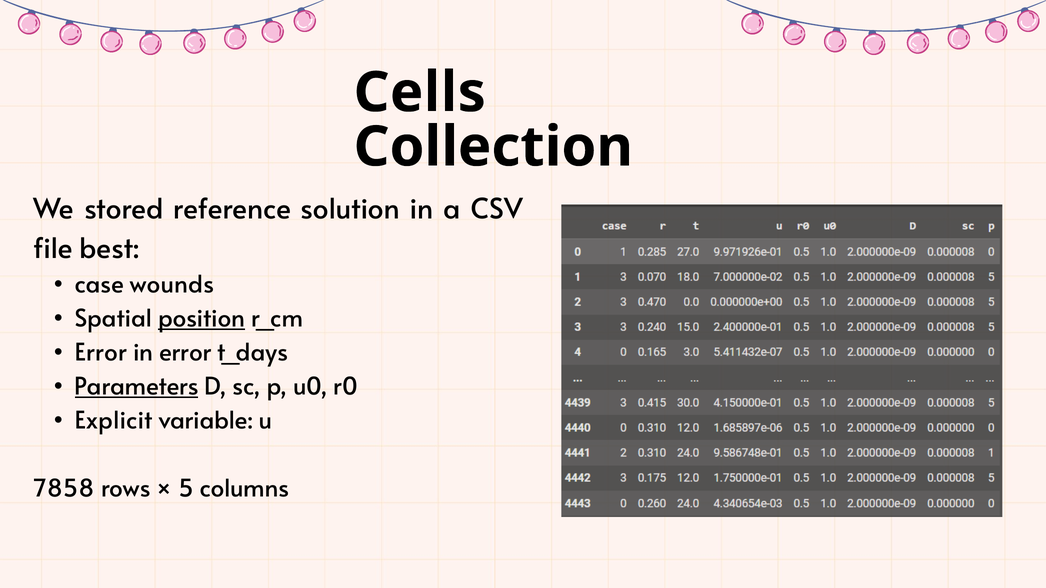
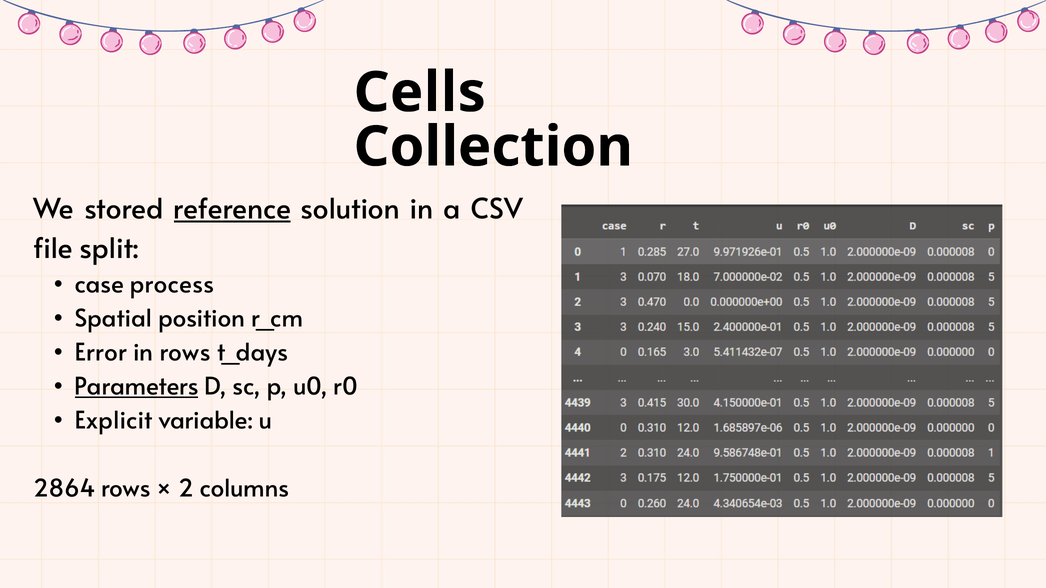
reference underline: none -> present (232, 210)
best: best -> split (109, 249)
wounds: wounds -> process (172, 285)
position underline: present -> none (202, 319)
in error: error -> rows (185, 353)
7858: 7858 -> 2864 (64, 489)
5: 5 -> 2 (186, 489)
